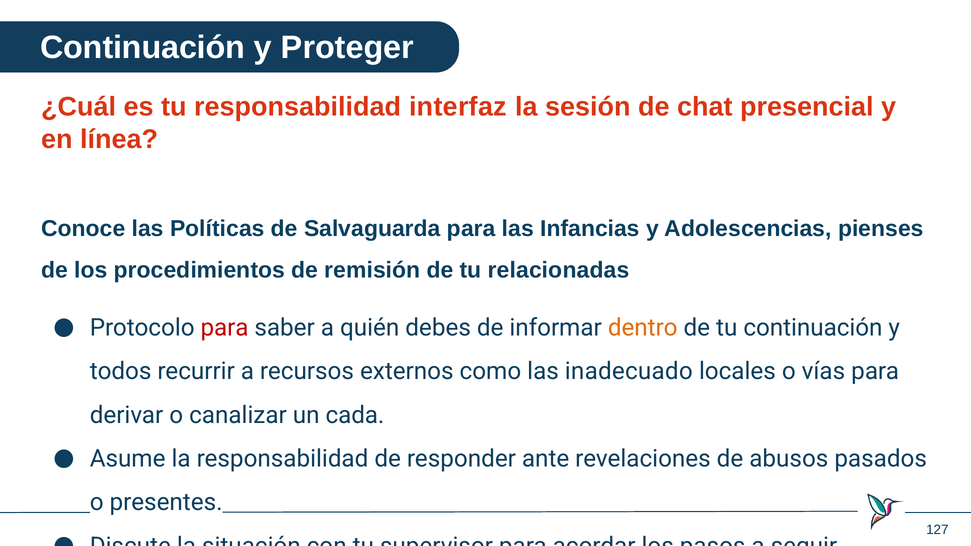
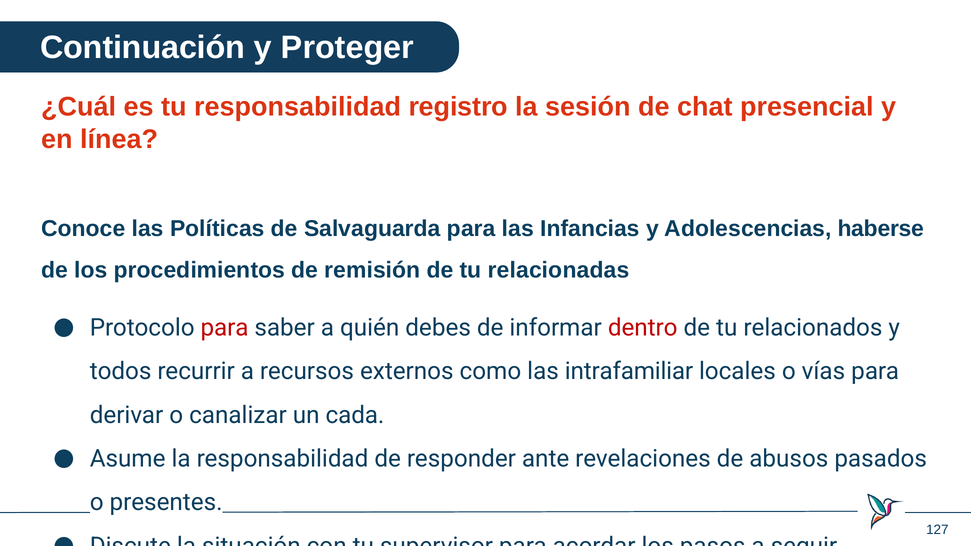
interfaz: interfaz -> registro (458, 107)
pienses: pienses -> haberse (881, 229)
dentro colour: orange -> red (643, 328)
tu continuación: continuación -> relacionados (813, 328)
inadecuado: inadecuado -> intrafamiliar (629, 372)
